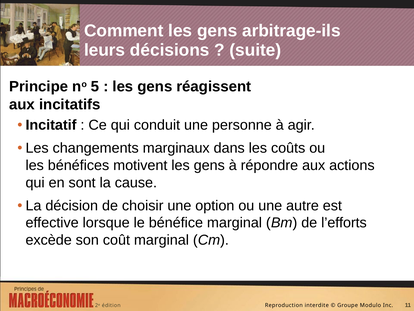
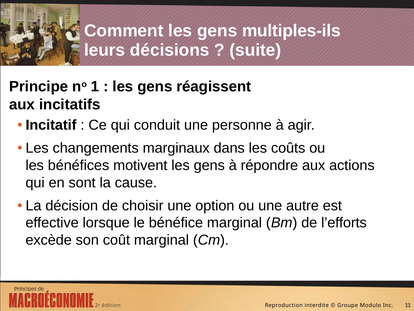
arbitrage-ils: arbitrage-ils -> multiples-ils (291, 31)
5: 5 -> 1 (95, 86)
